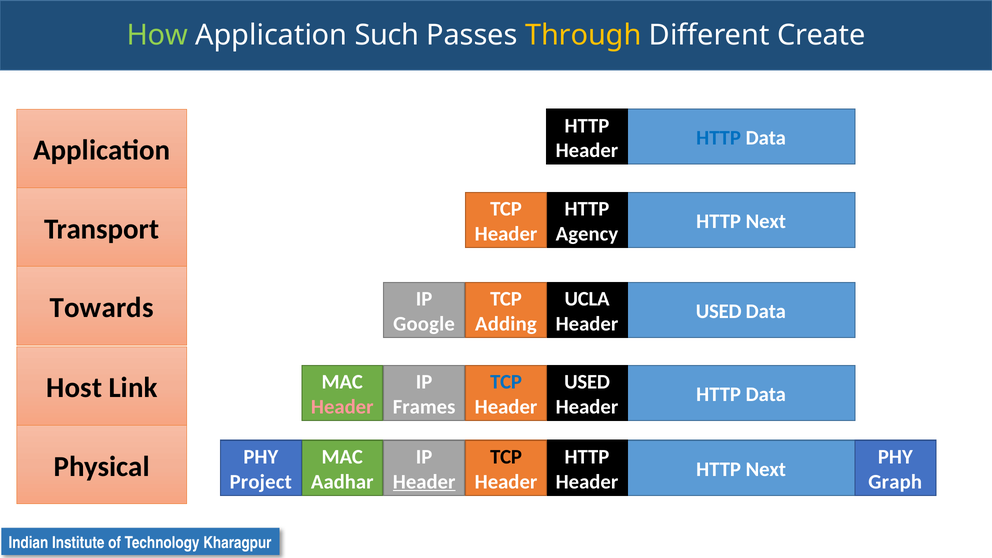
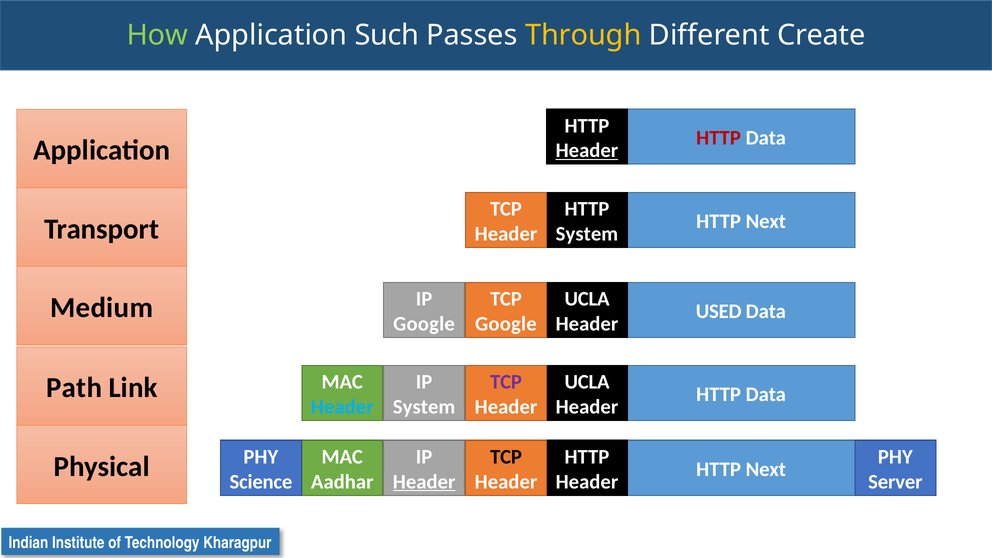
HTTP colour: blue -> red (719, 138)
Header underline: none -> present (587, 150)
Agency: Agency -> System (587, 234)
Towards: Towards -> Medium (102, 308)
Adding: Adding -> Google (506, 324)
TCP colour: blue -> purple (506, 382)
USED: USED -> UCLA (587, 382)
Host: Host -> Path (74, 388)
Header colour: pink -> light blue (342, 407)
Frames: Frames -> System (424, 407)
Project: Project -> Science (261, 482)
Graph: Graph -> Server (895, 482)
